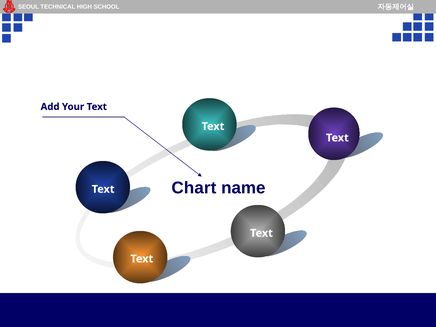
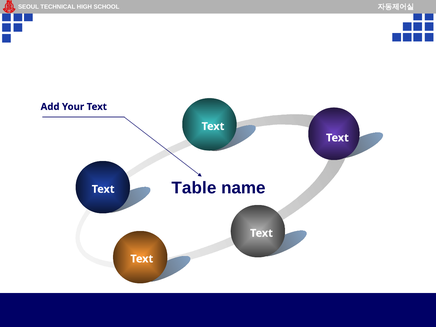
Chart: Chart -> Table (194, 188)
